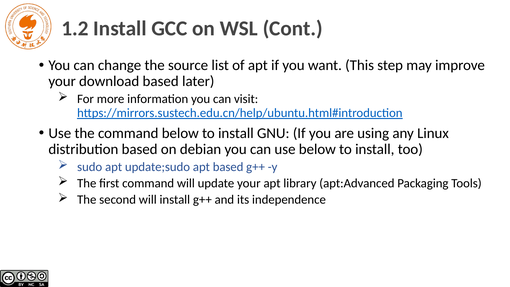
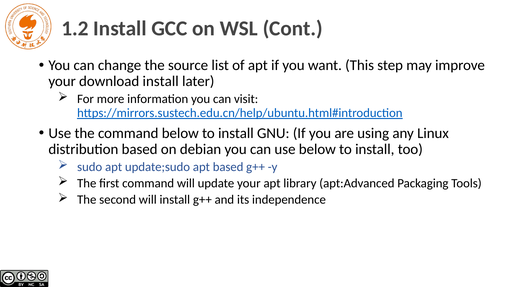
download based: based -> install (161, 81)
